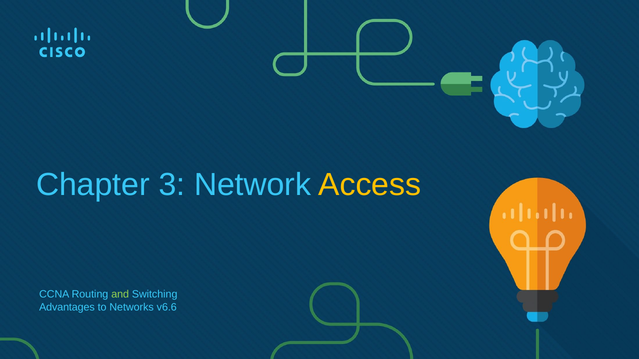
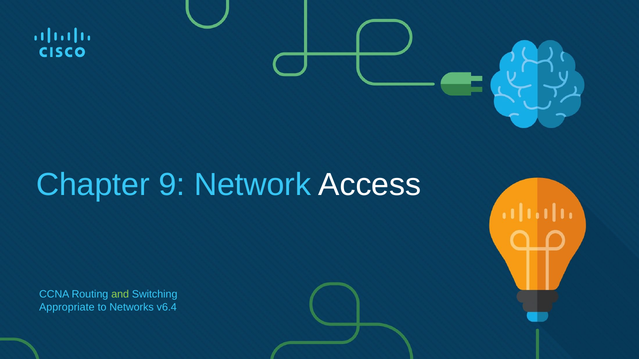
3: 3 -> 9 (172, 185)
Access colour: yellow -> white (370, 185)
Advantages: Advantages -> Appropriate (67, 308)
v6.6: v6.6 -> v6.4 (167, 308)
